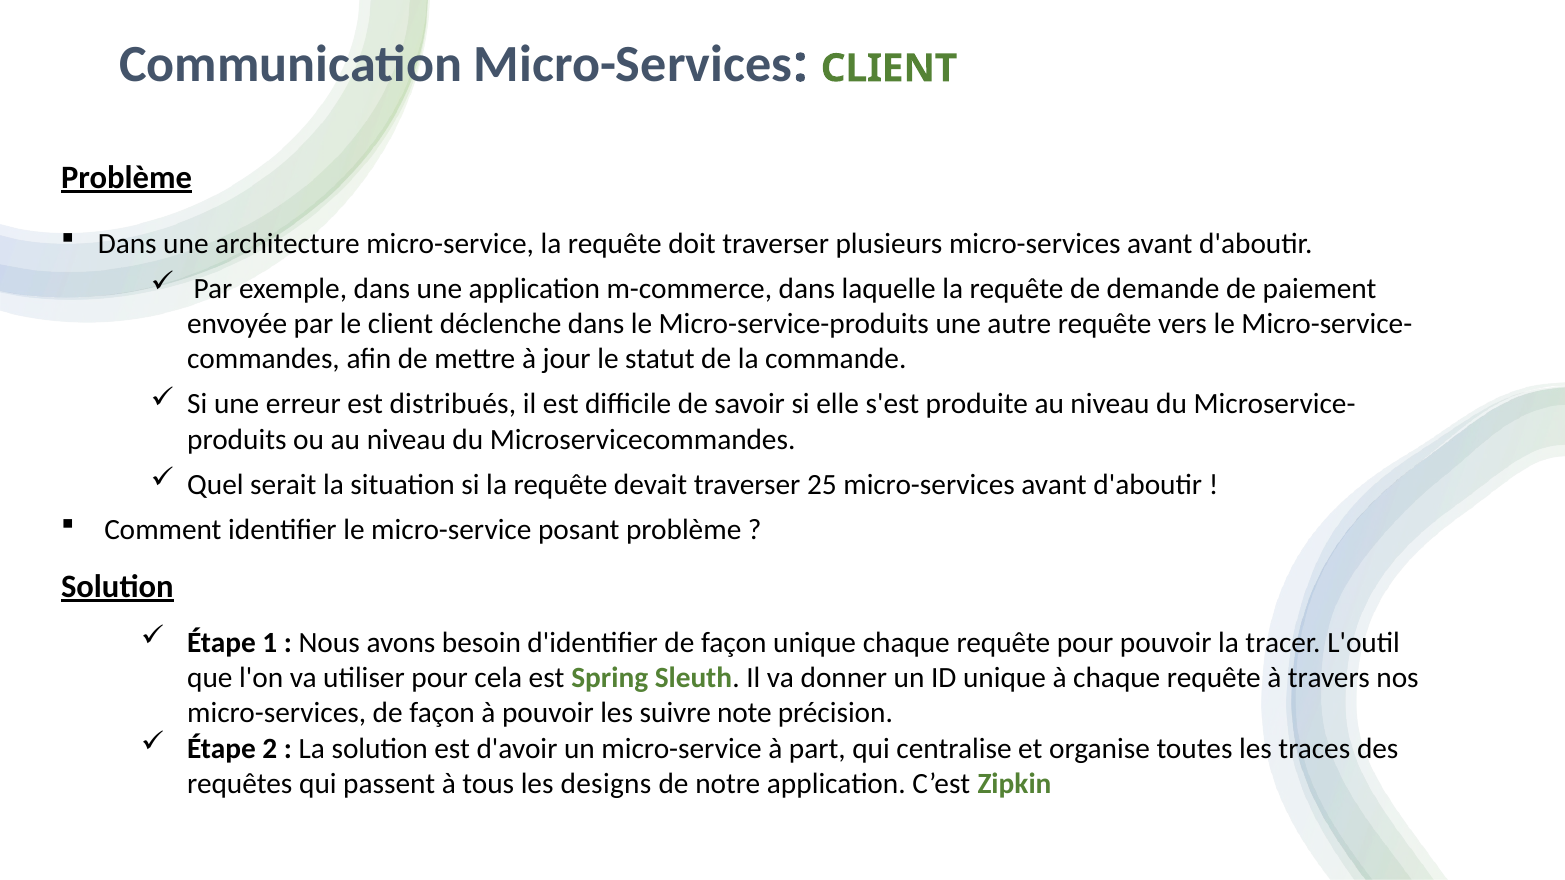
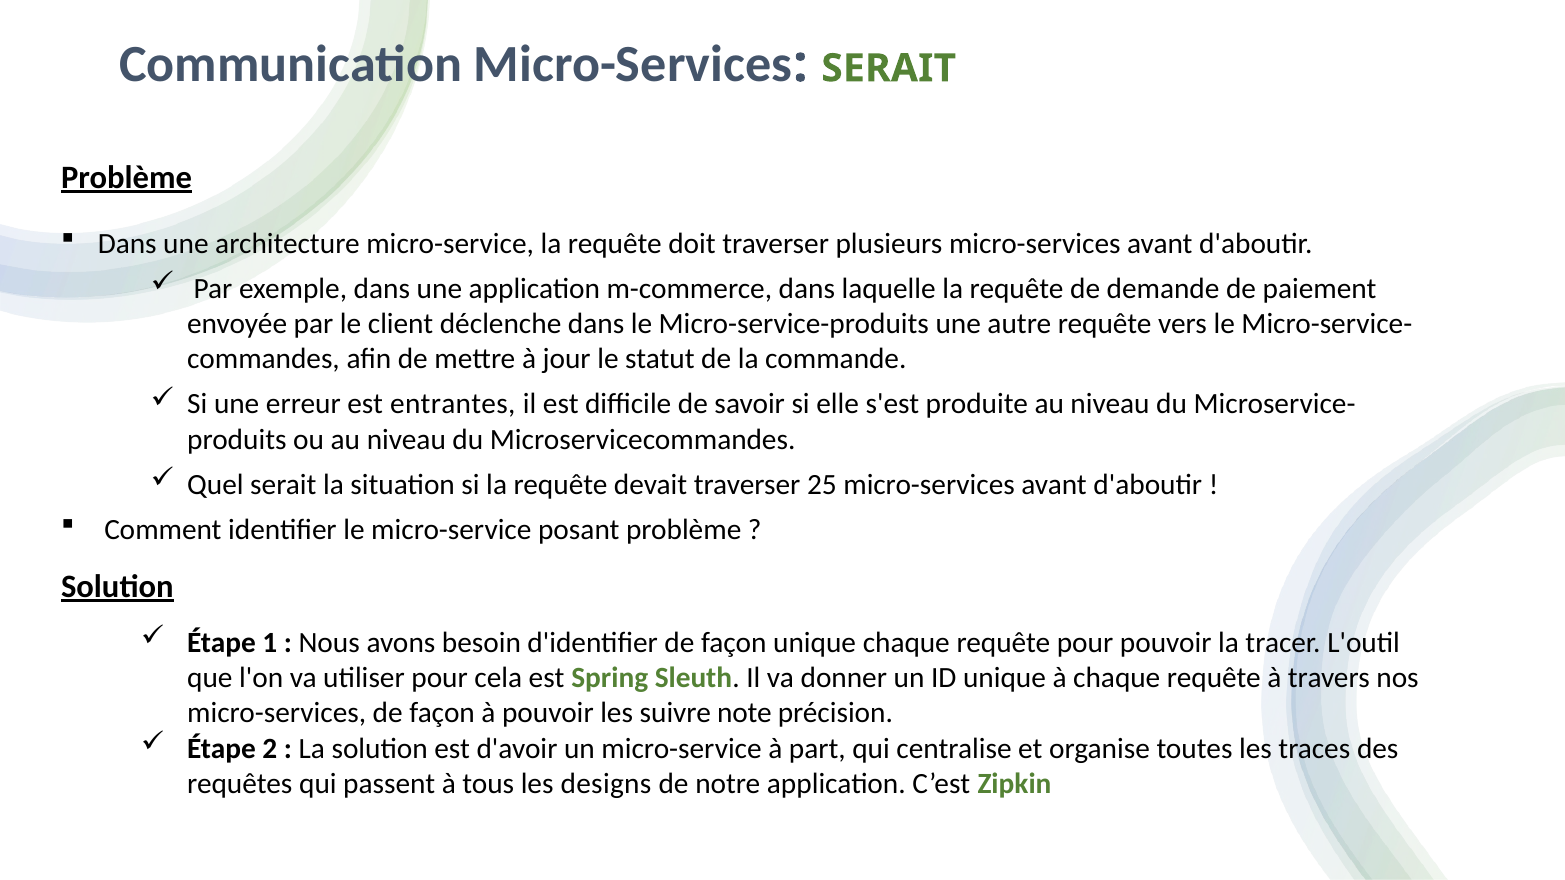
CLIENT: CLIENT -> SERAIT (889, 68)
distribués: distribués -> entrantes (453, 404)
